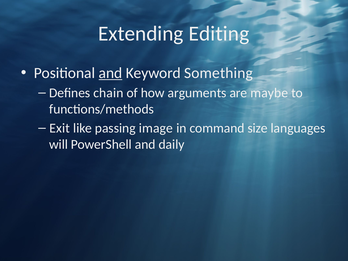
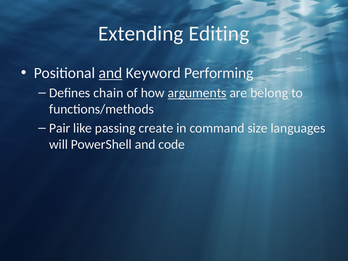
Something: Something -> Performing (219, 73)
arguments underline: none -> present (197, 93)
maybe: maybe -> belong (269, 93)
Exit: Exit -> Pair (60, 128)
image: image -> create (156, 128)
daily: daily -> code (172, 144)
